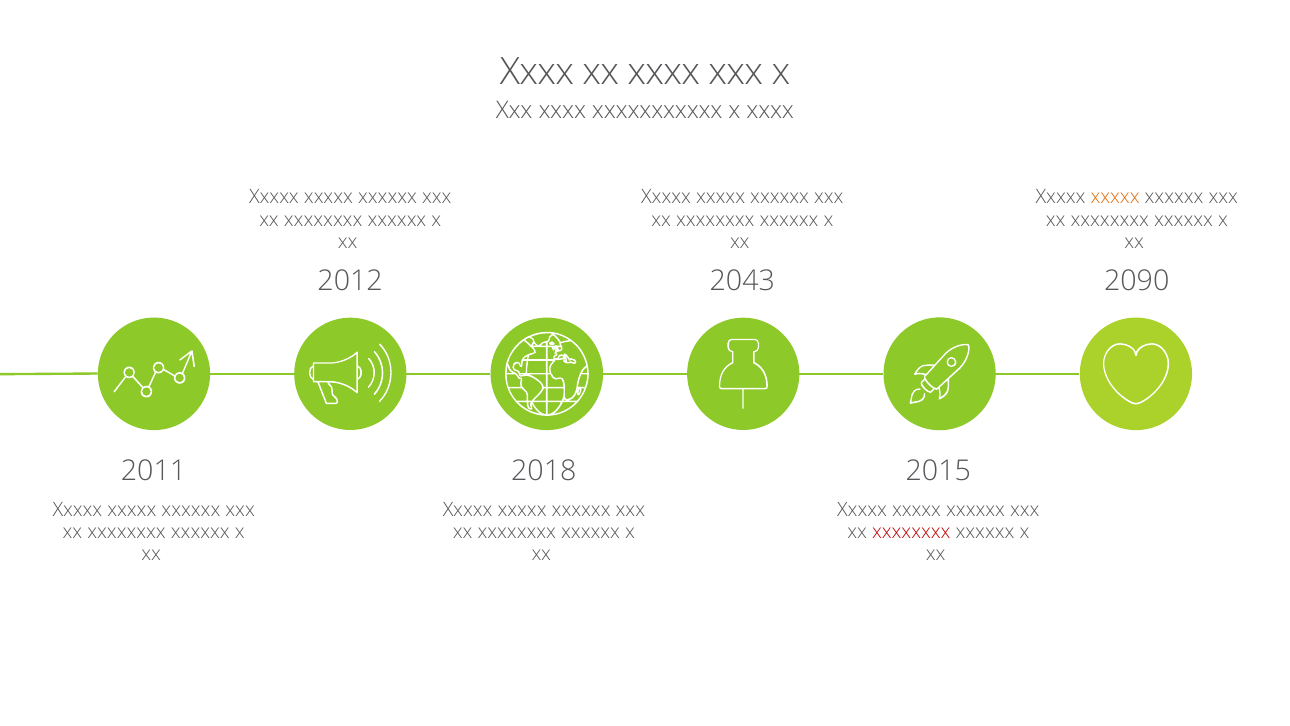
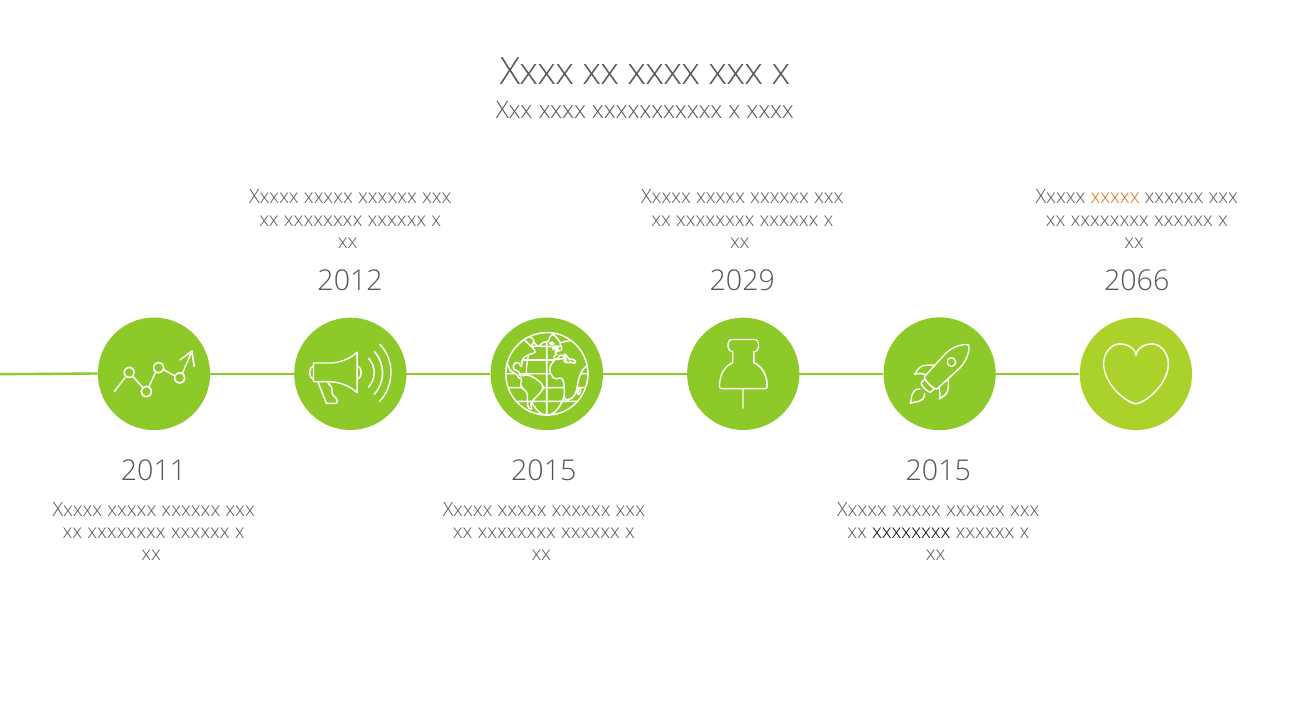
2043: 2043 -> 2029 (742, 281)
2090: 2090 -> 2066 (1137, 281)
2018: 2018 -> 2015 (544, 471)
xxxxxxxx colour: red -> black (911, 532)
